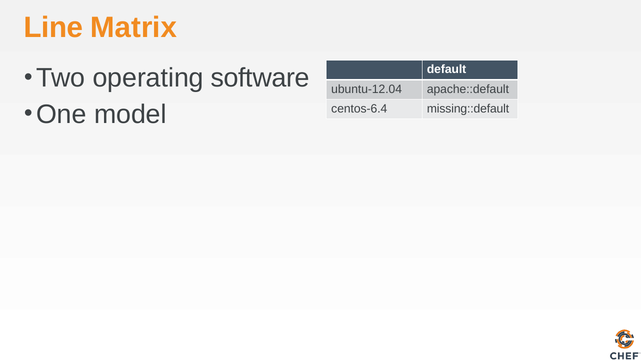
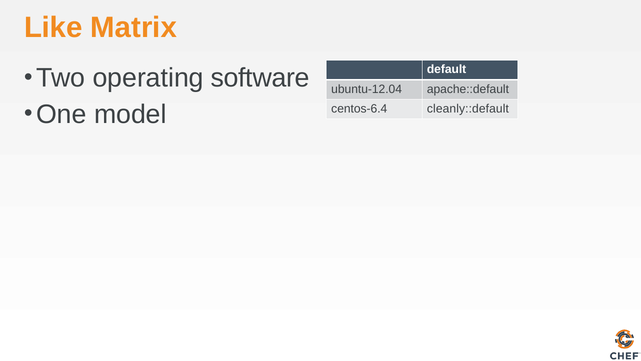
Line: Line -> Like (53, 28)
missing::default: missing::default -> cleanly::default (468, 108)
